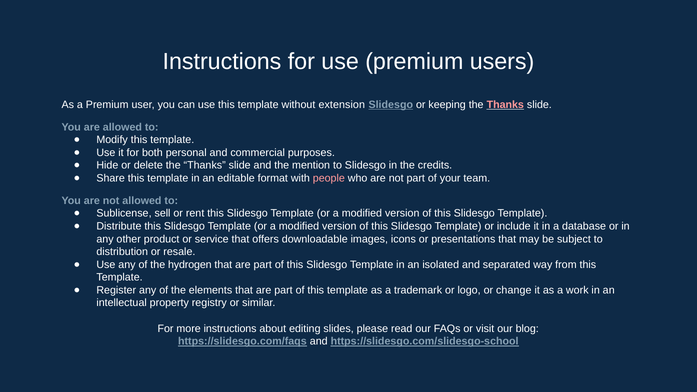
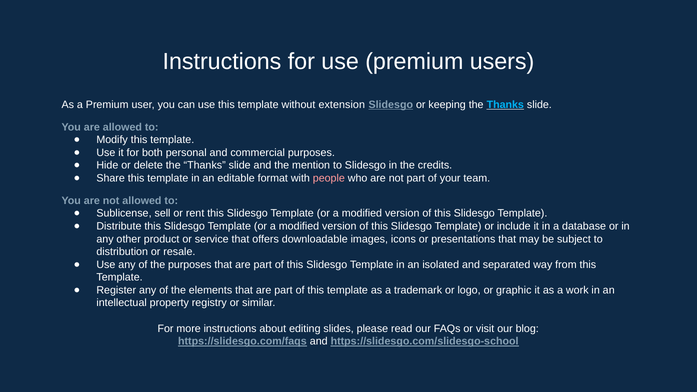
Thanks colour: pink -> light blue (505, 105)
the hydrogen: hydrogen -> purposes (190, 265)
change: change -> graphic (514, 290)
